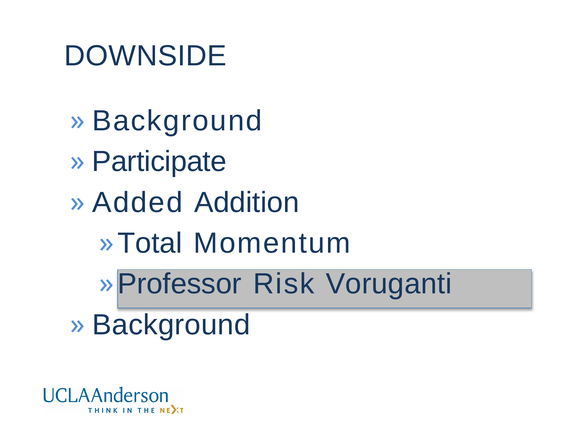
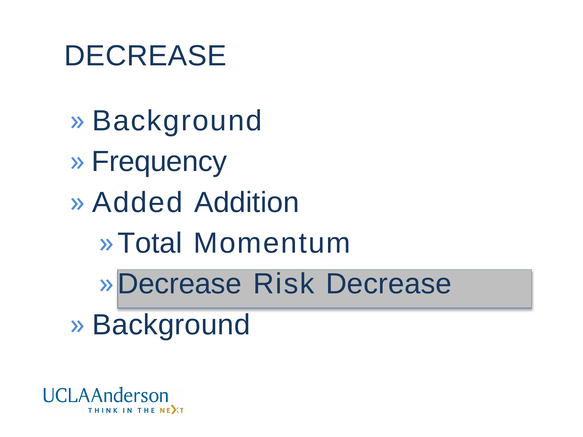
DOWNSIDE: DOWNSIDE -> DECREASE (145, 56)
Participate: Participate -> Frequency (159, 162)
Professor: Professor -> Decrease (180, 284)
Risk Voruganti: Voruganti -> Decrease (389, 284)
